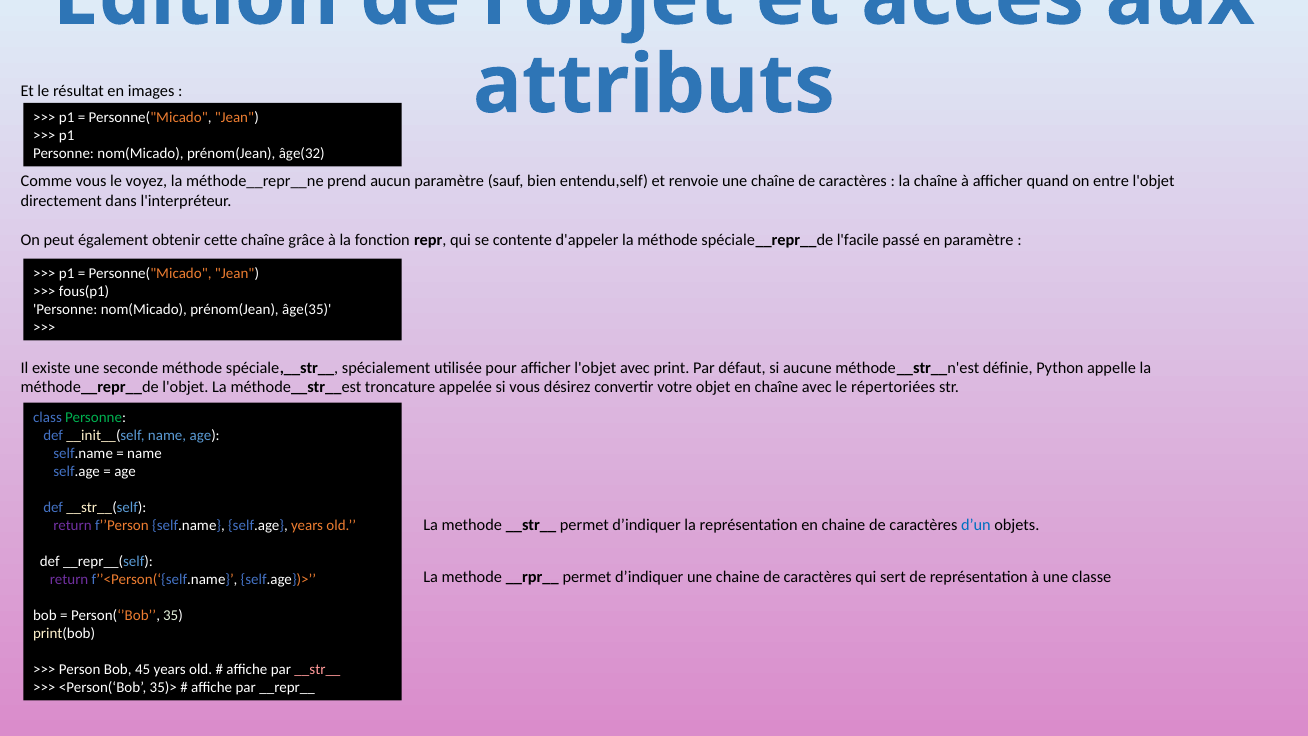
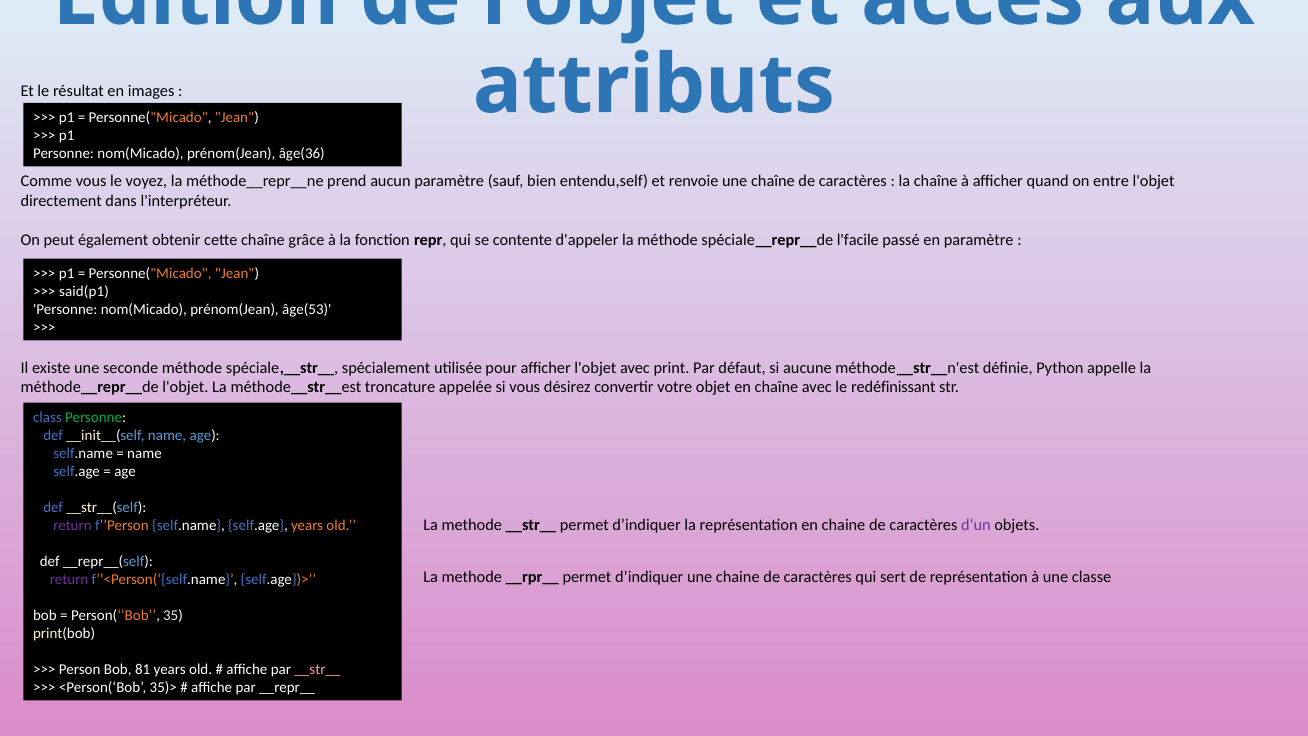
âge(32: âge(32 -> âge(36 (302, 154)
fous(p1: fous(p1 -> said(p1 (84, 291)
âge(35: âge(35 -> âge(53 (307, 309)
répertoriées: répertoriées -> redéfinissant (893, 387)
d’un colour: blue -> purple (976, 525)
45: 45 -> 81 (143, 669)
